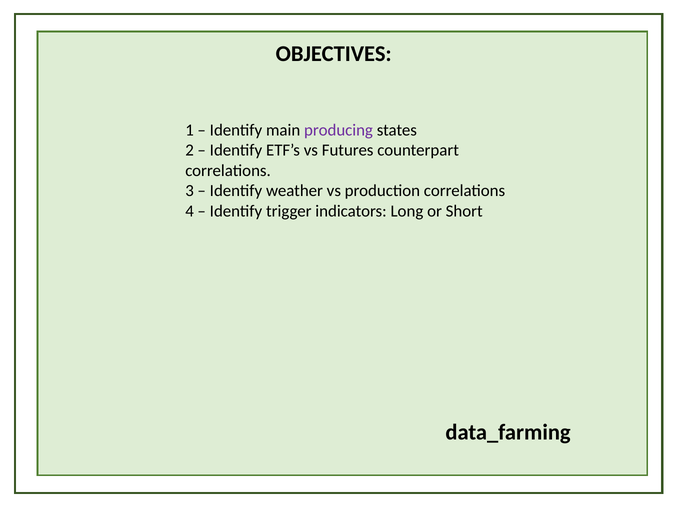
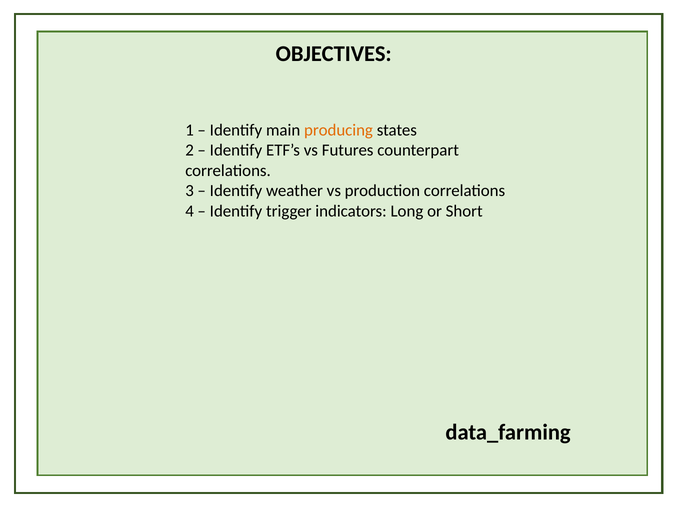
producing colour: purple -> orange (338, 130)
